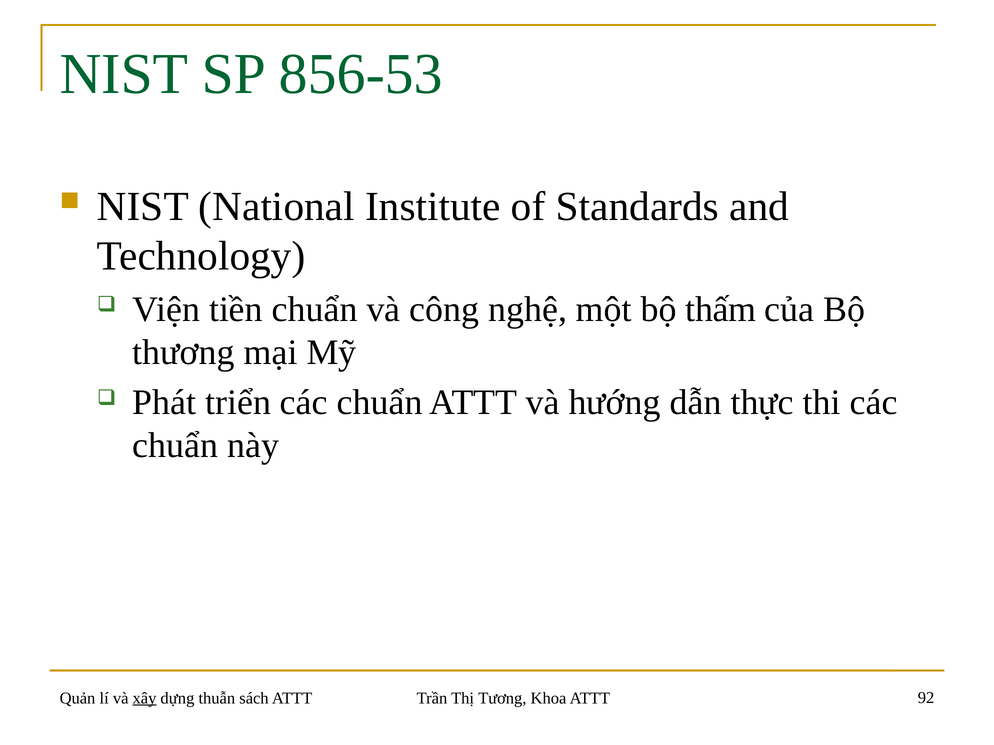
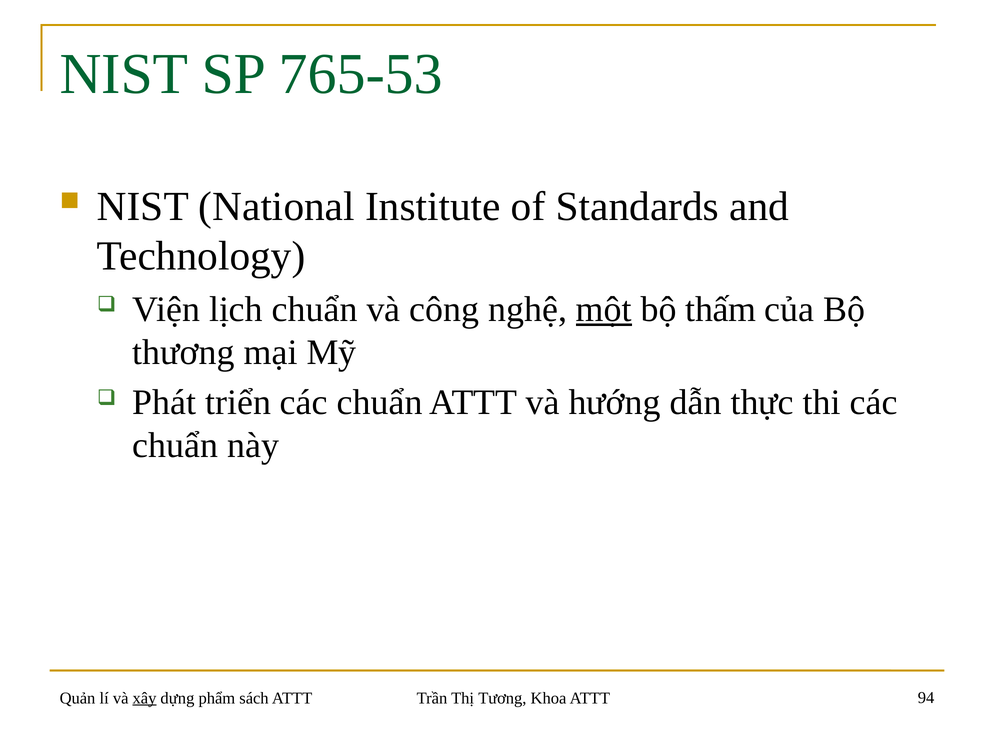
856-53: 856-53 -> 765-53 (361, 74)
tiền: tiền -> lịch (236, 310)
một underline: none -> present (604, 310)
thuẫn: thuẫn -> phẩm (217, 699)
92: 92 -> 94 (926, 698)
